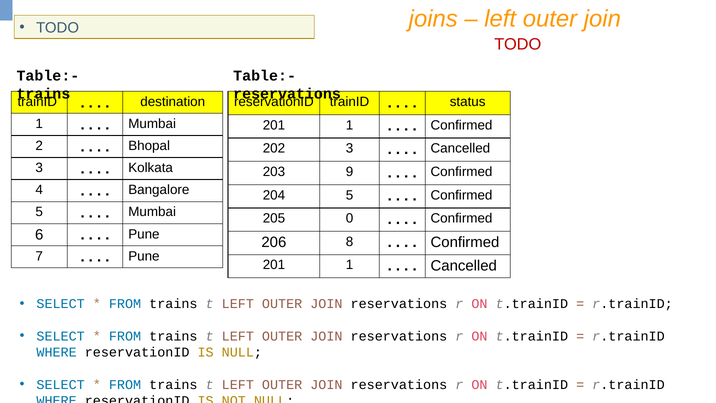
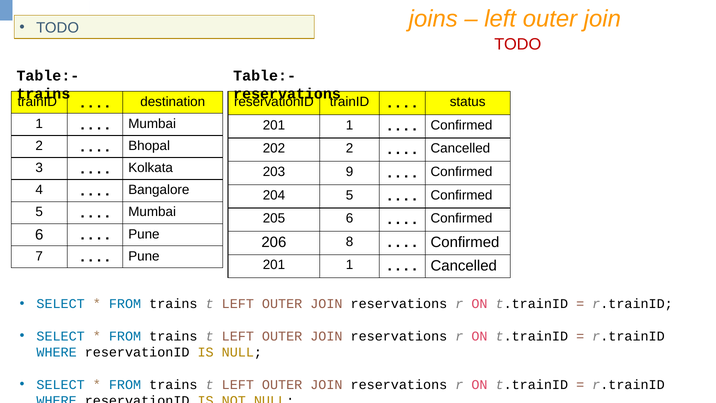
202 3: 3 -> 2 (350, 148)
205 0: 0 -> 6 (350, 218)
